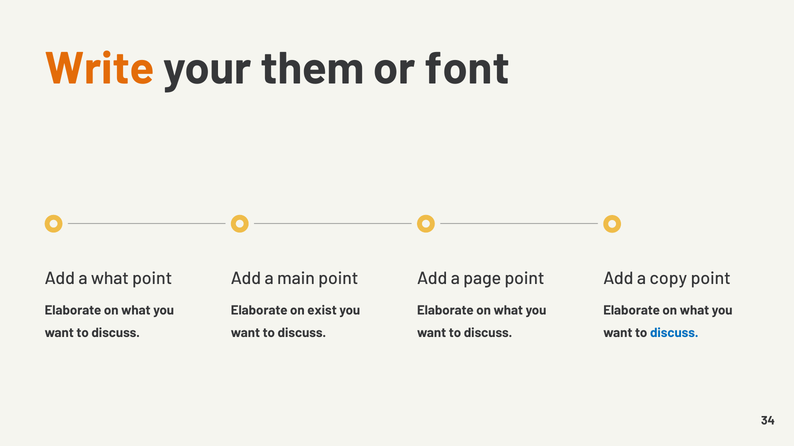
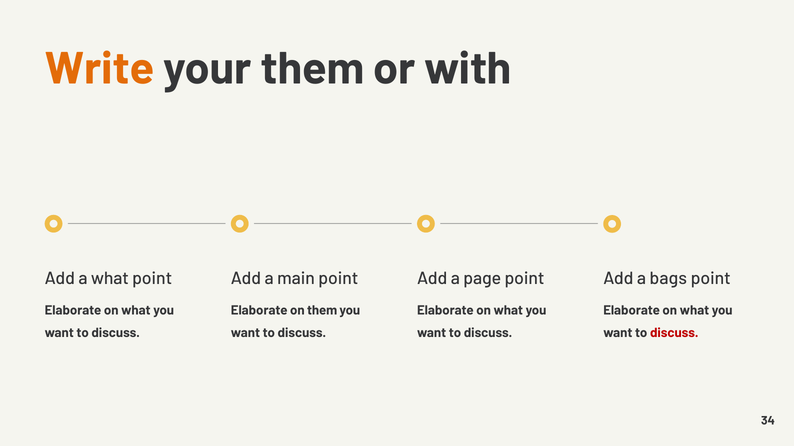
font: font -> with (468, 69)
copy: copy -> bags (668, 279)
on exist: exist -> them (322, 311)
discuss colour: blue -> red (674, 333)
